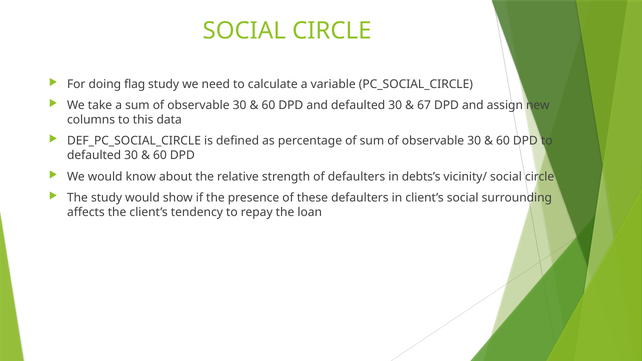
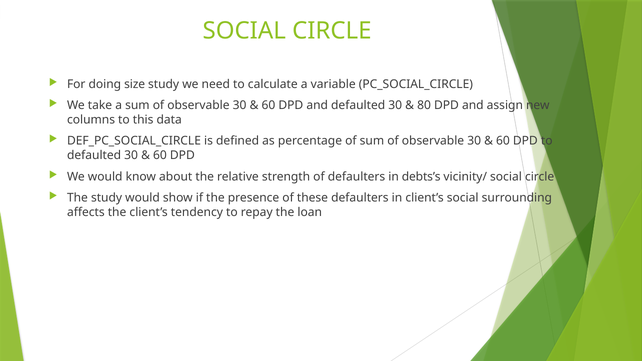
flag: flag -> size (135, 84)
67: 67 -> 80 (424, 105)
